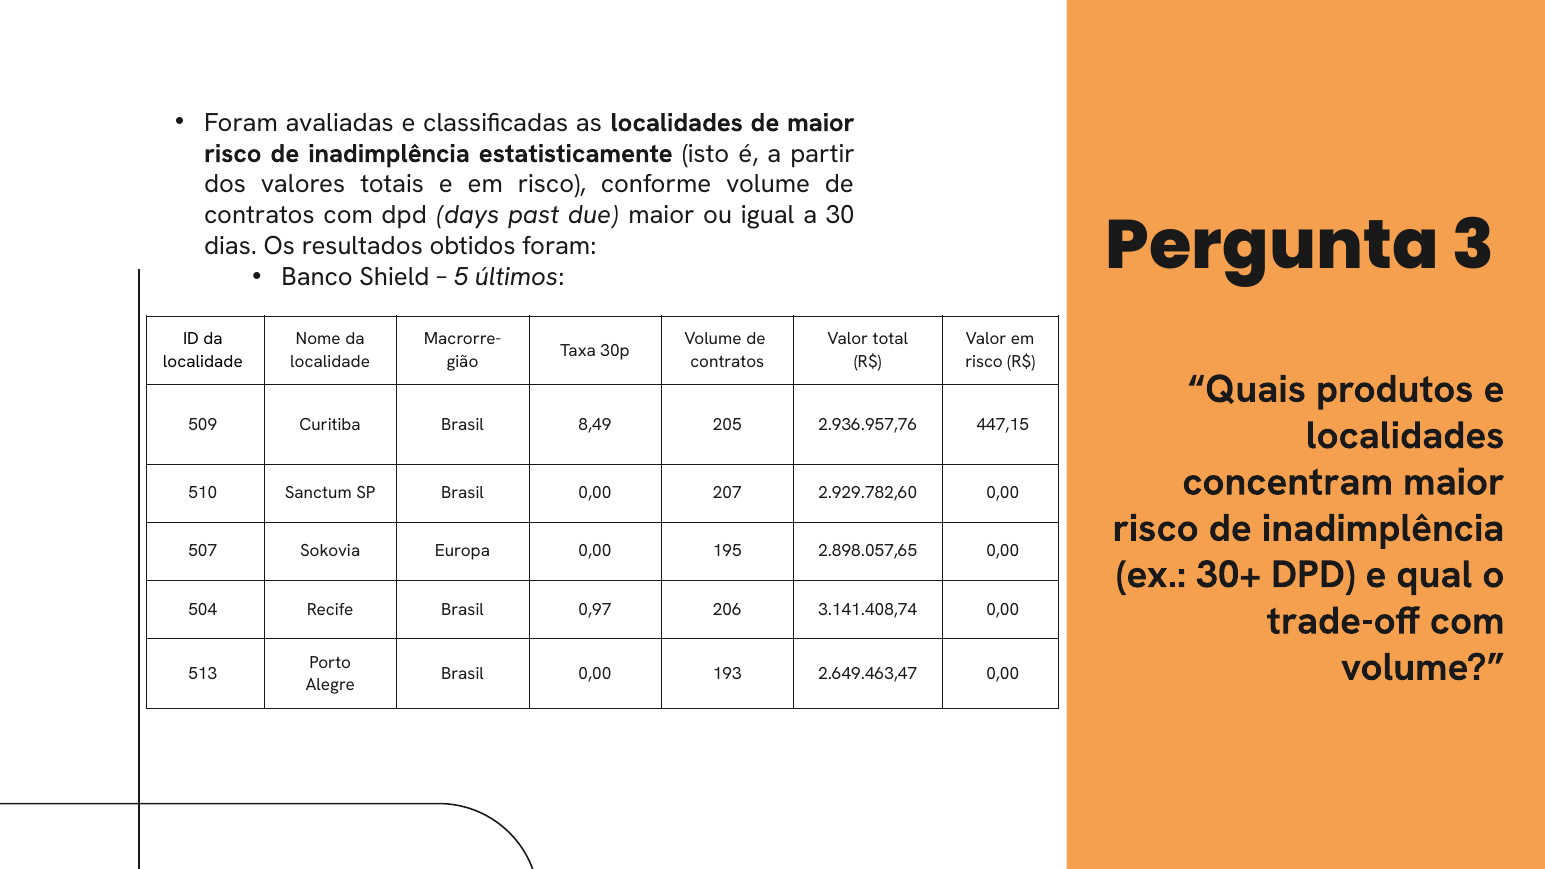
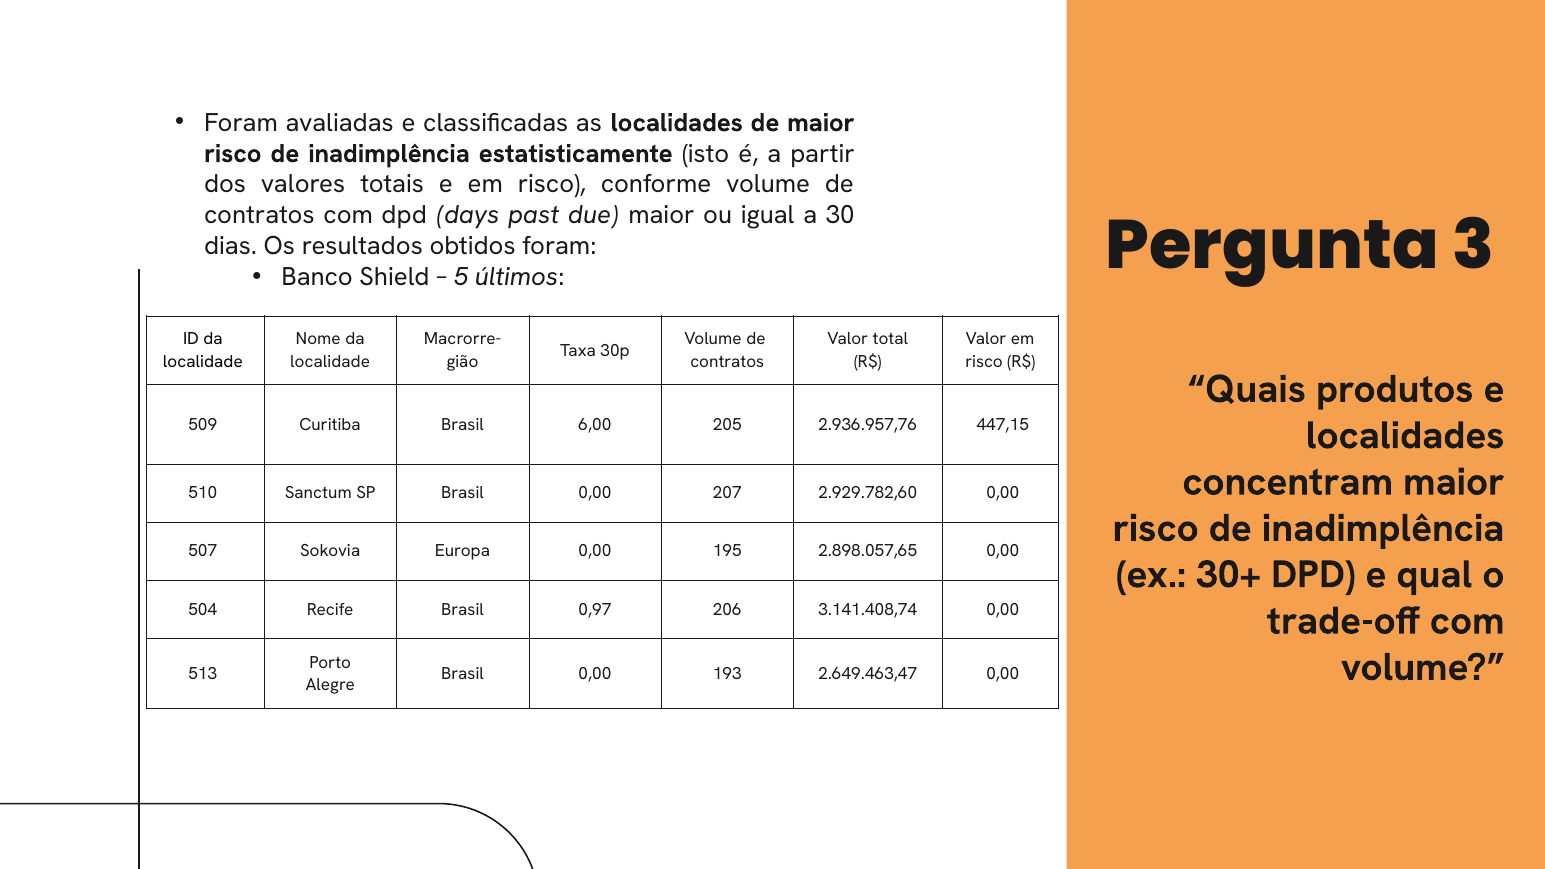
8,49: 8,49 -> 6,00 (595, 425)
